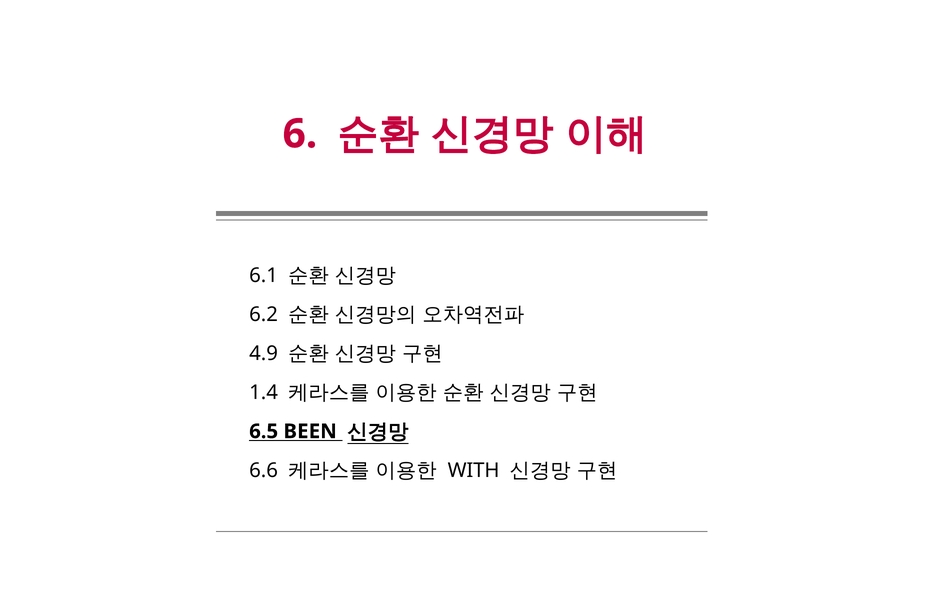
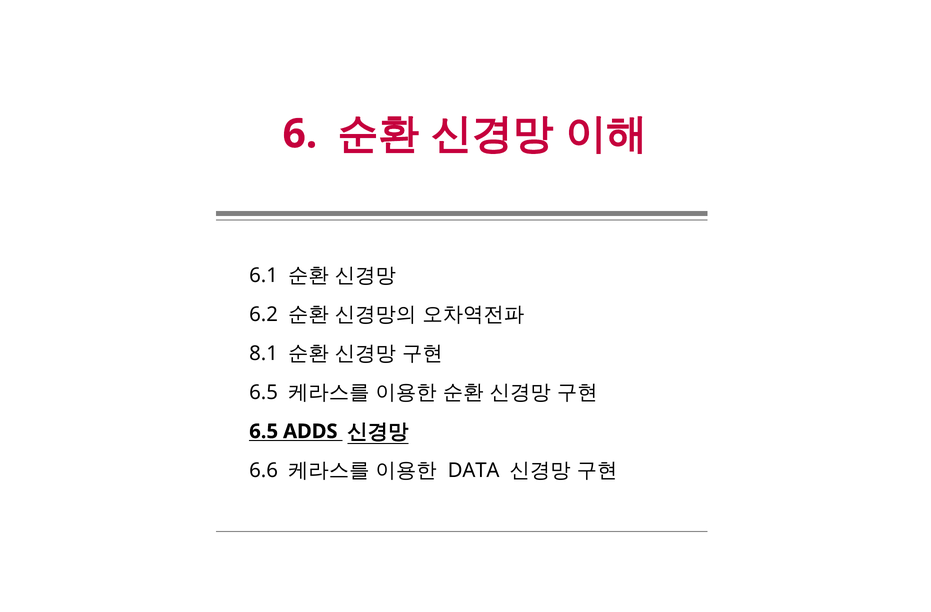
4.9: 4.9 -> 8.1 (264, 353)
1.4: 1.4 -> 6.5 (264, 392)
BEEN: BEEN -> ADDS (310, 431)
WITH: WITH -> DATA (474, 470)
